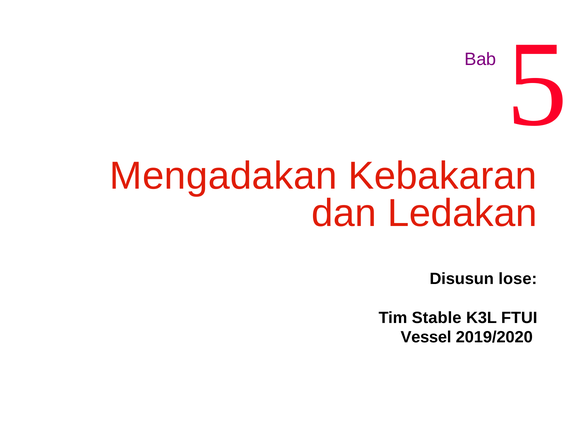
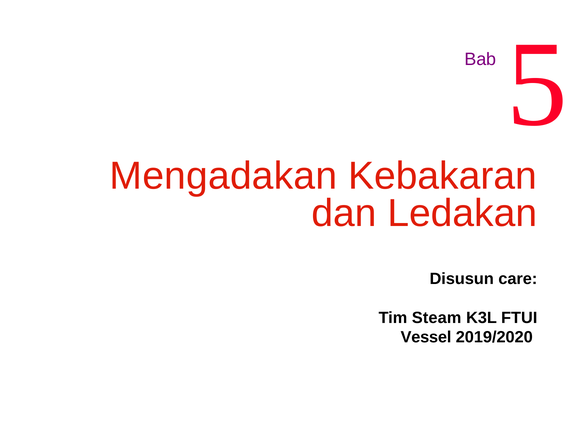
lose: lose -> care (518, 279)
Stable: Stable -> Steam (437, 318)
